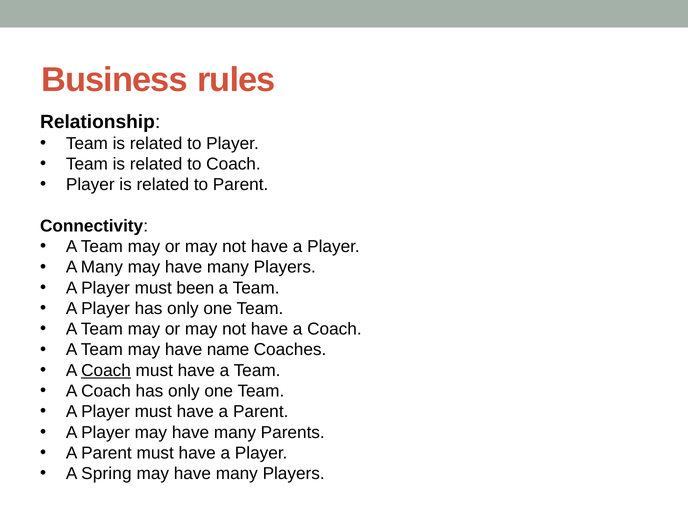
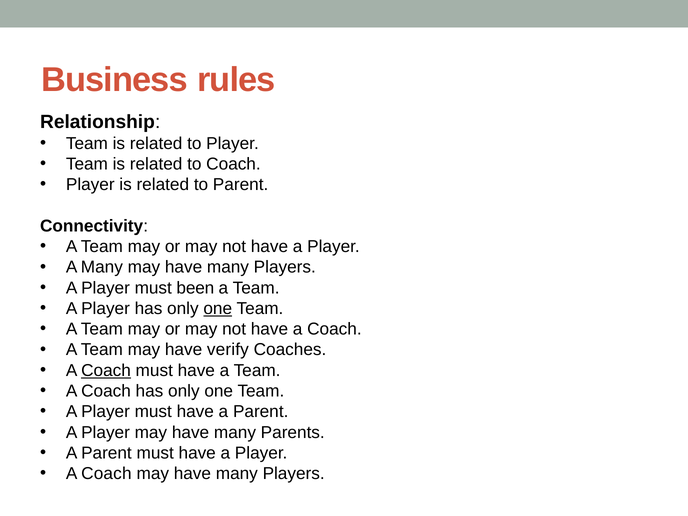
one underline: none -> present (218, 309)
name: name -> verify (228, 350)
Spring: Spring -> Coach (106, 474)
